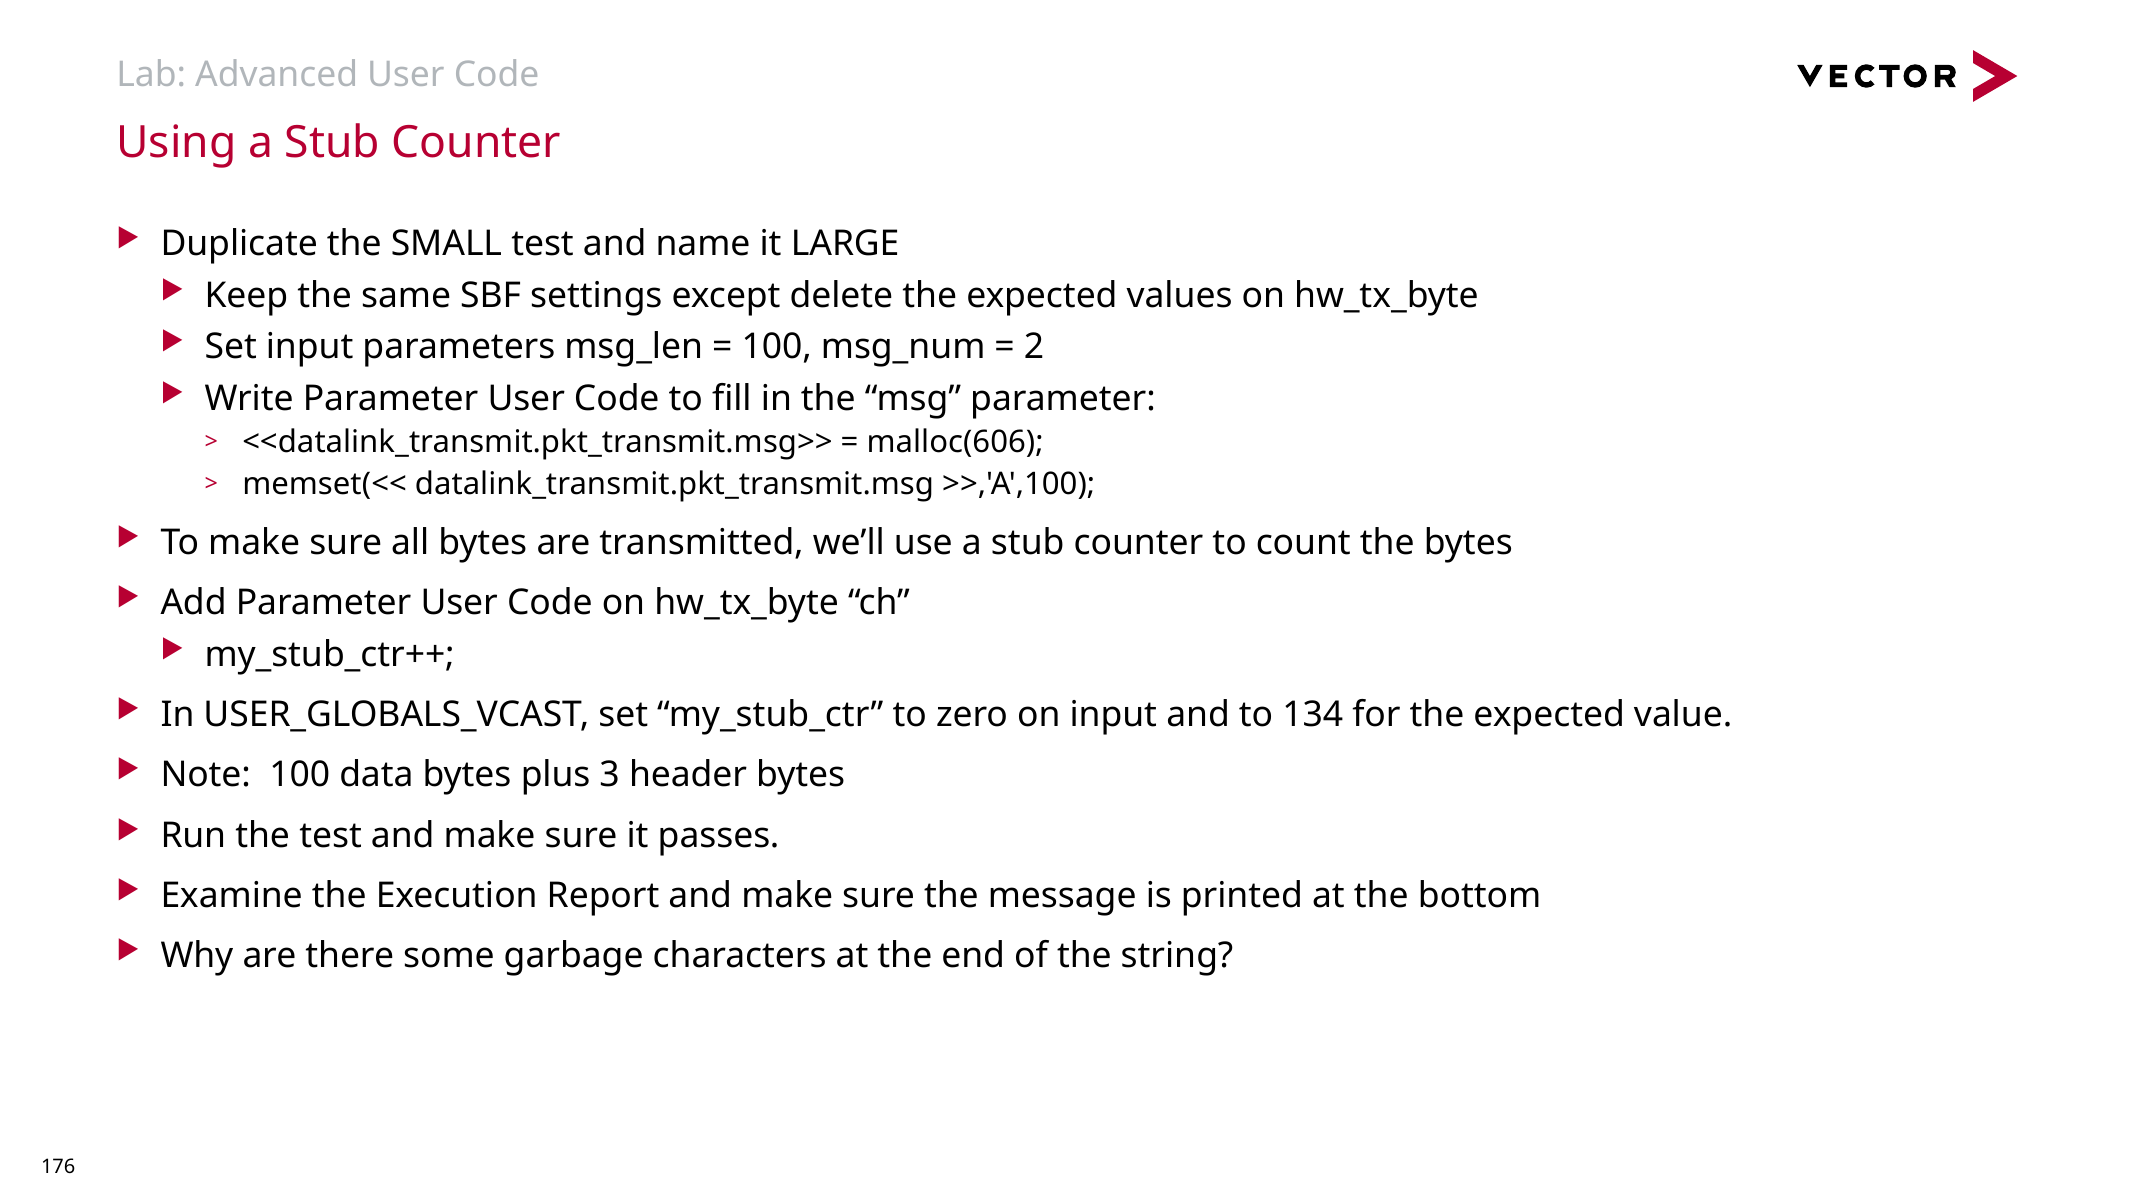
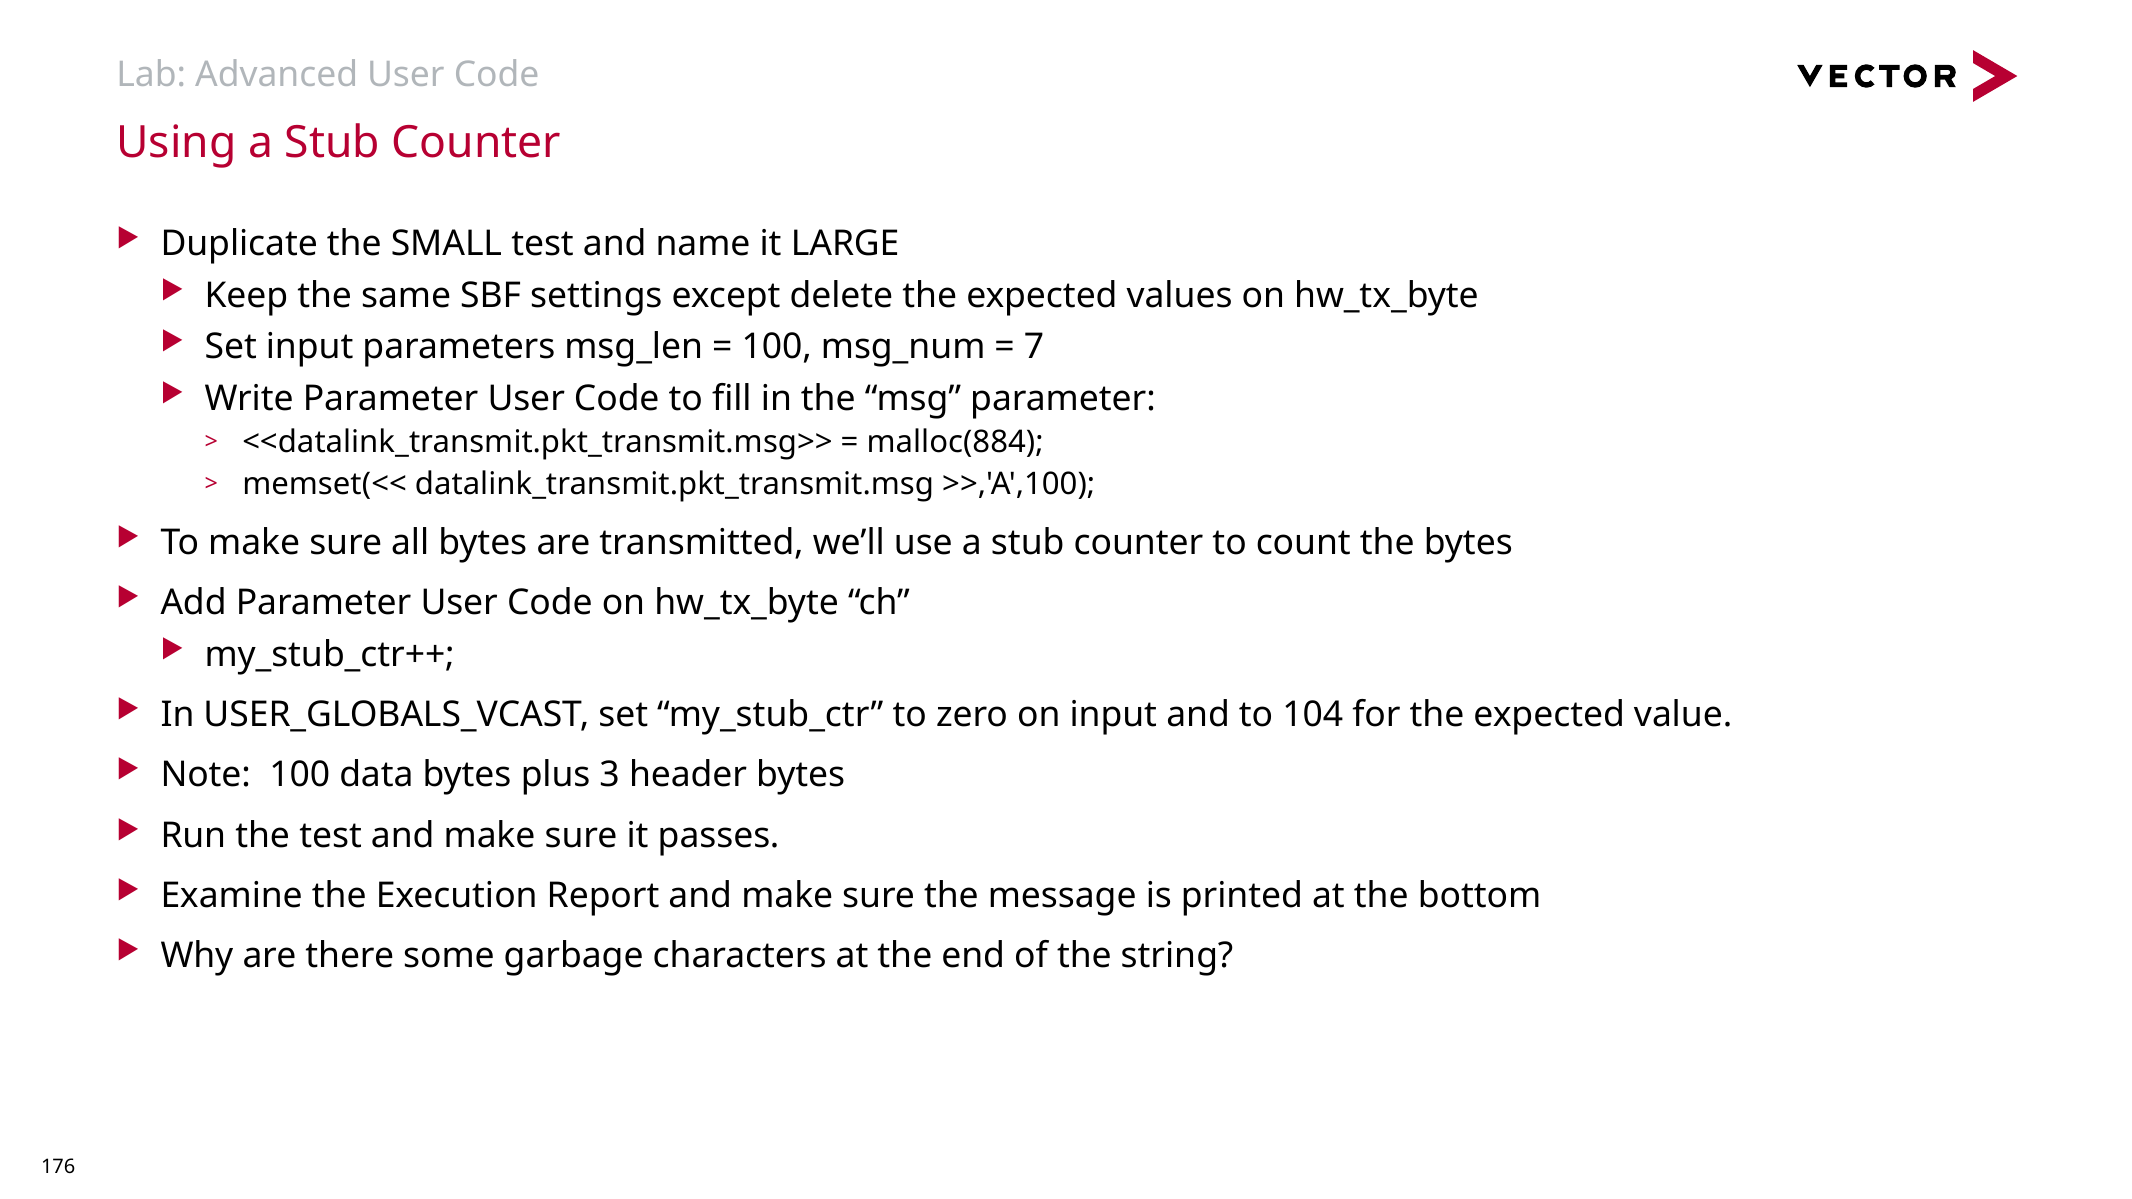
2: 2 -> 7 (1034, 347)
malloc(606: malloc(606 -> malloc(884 (955, 443)
134: 134 -> 104 (1313, 715)
